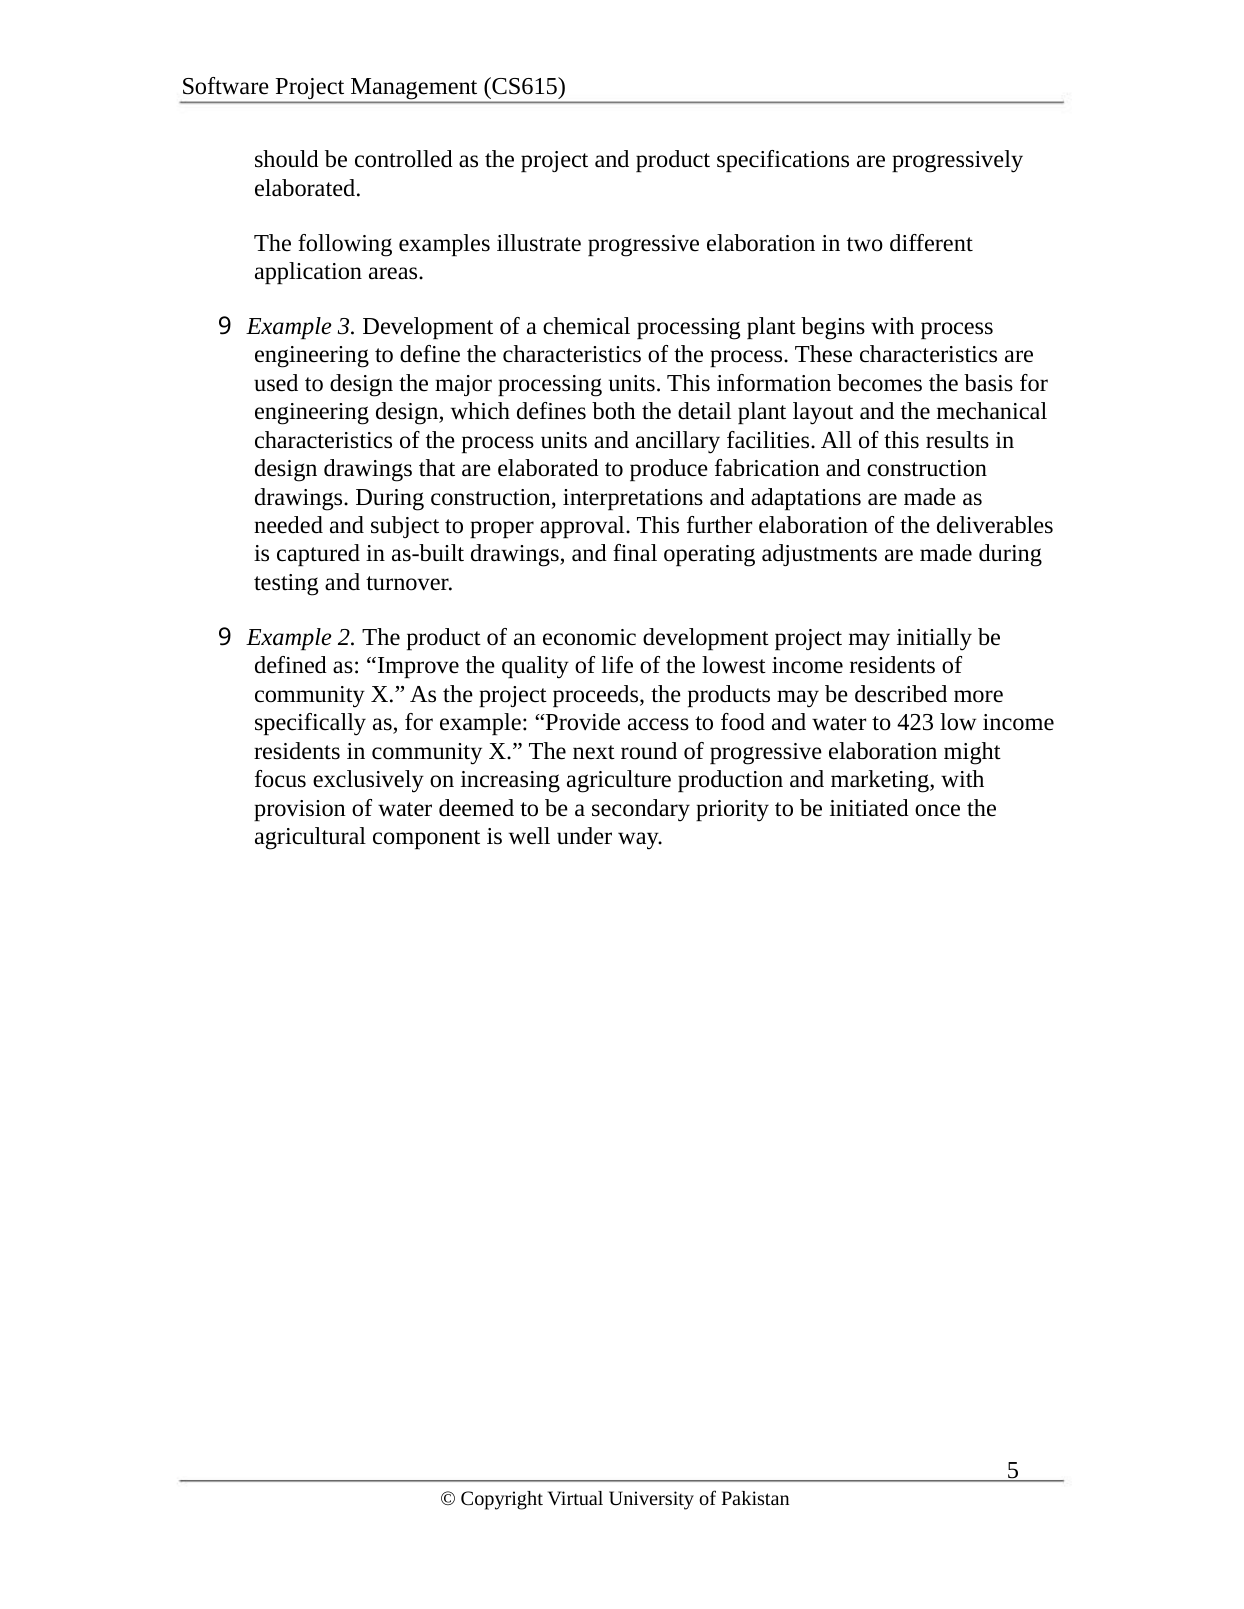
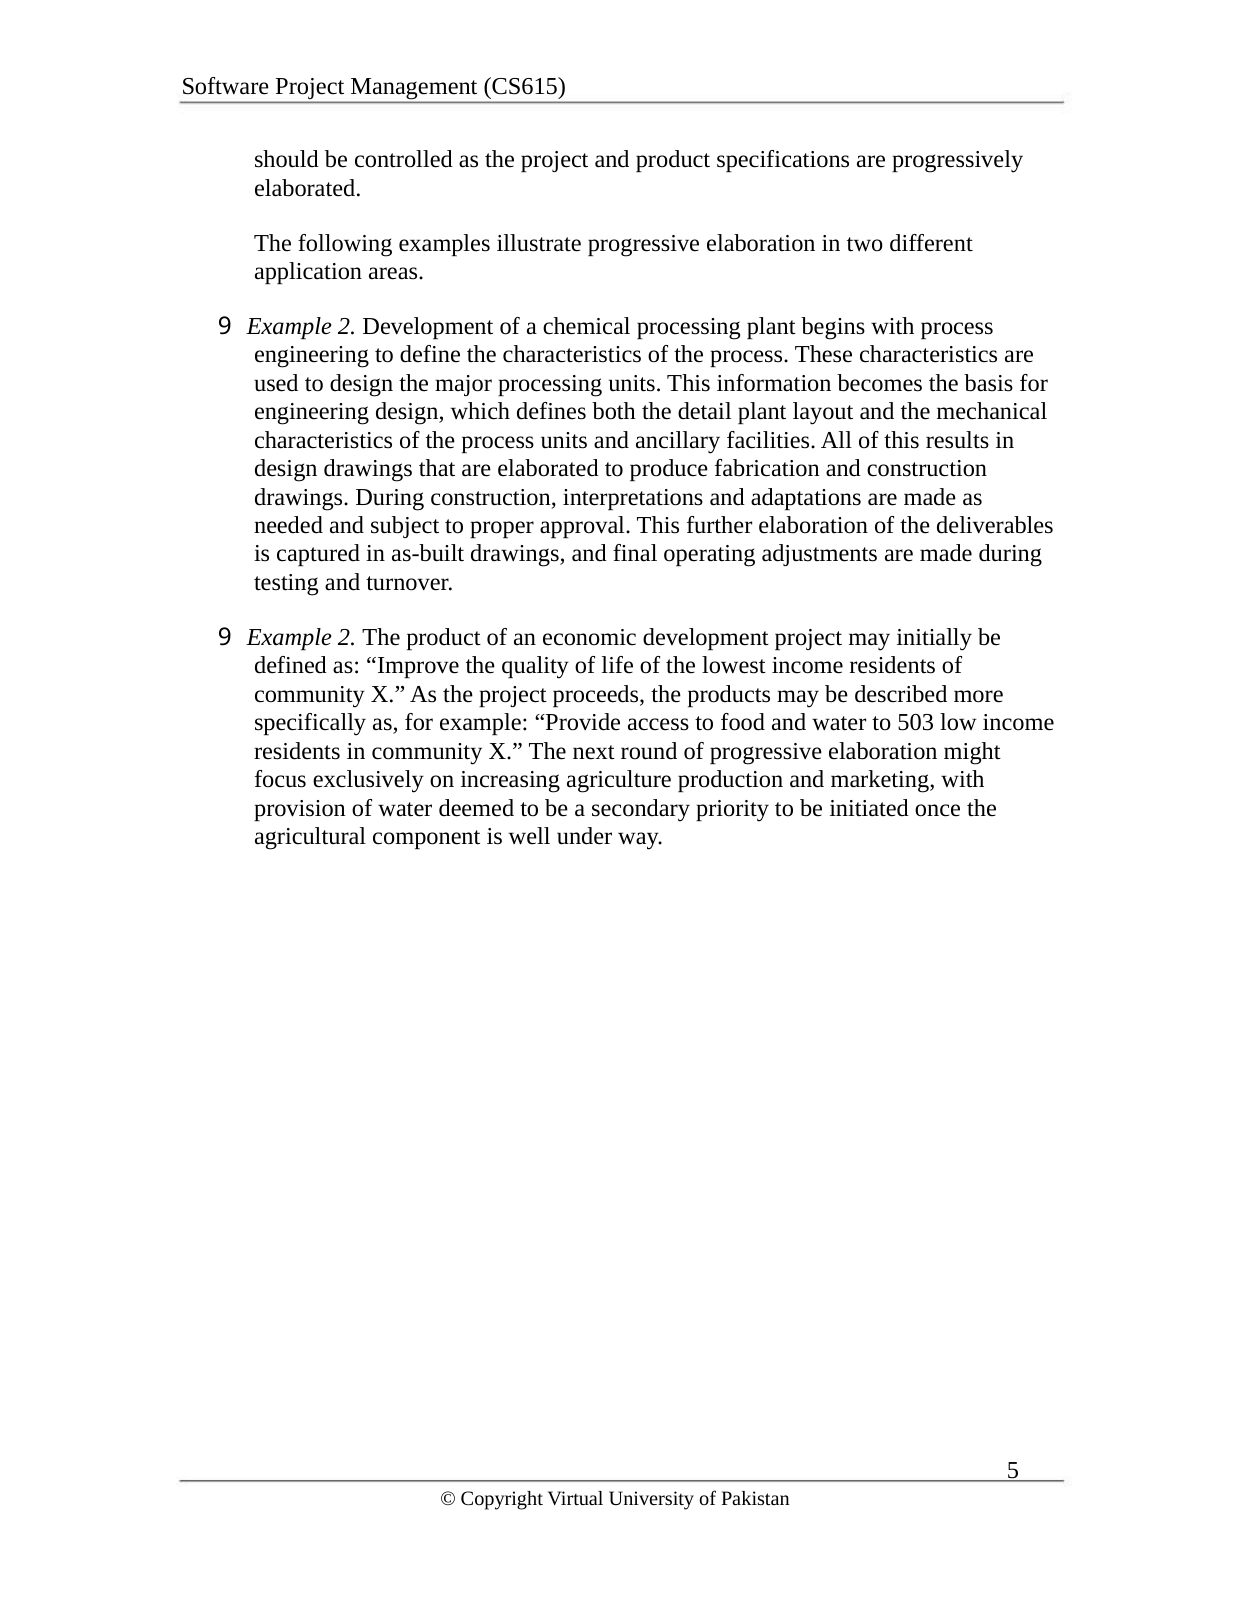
3: 3 -> 2 (347, 327)
423: 423 -> 503 (916, 723)
